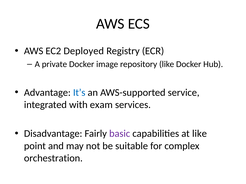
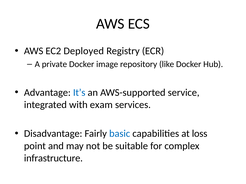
basic colour: purple -> blue (120, 134)
at like: like -> loss (200, 134)
orchestration: orchestration -> infrastructure (53, 159)
